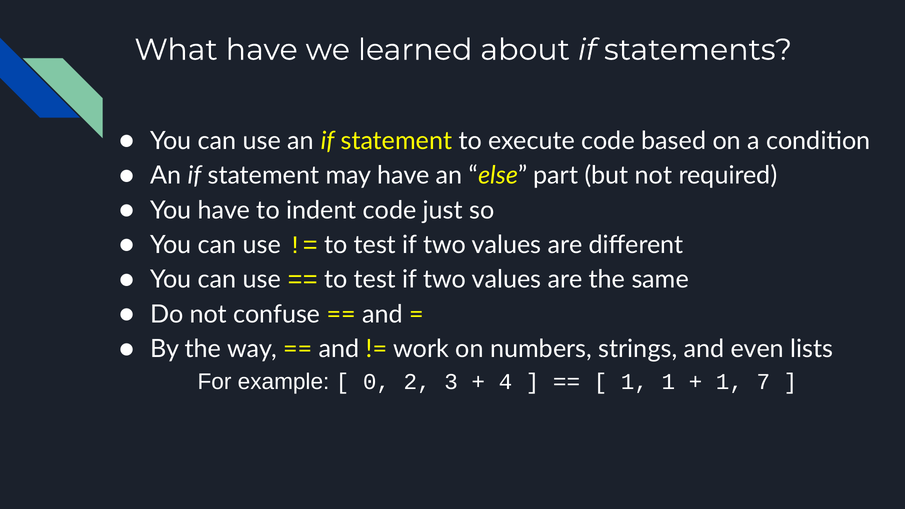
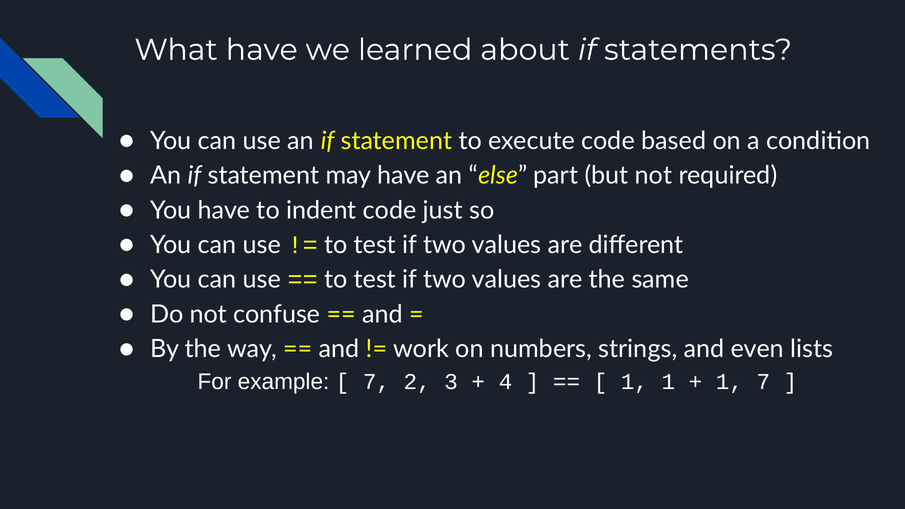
0: 0 -> 7 (376, 382)
